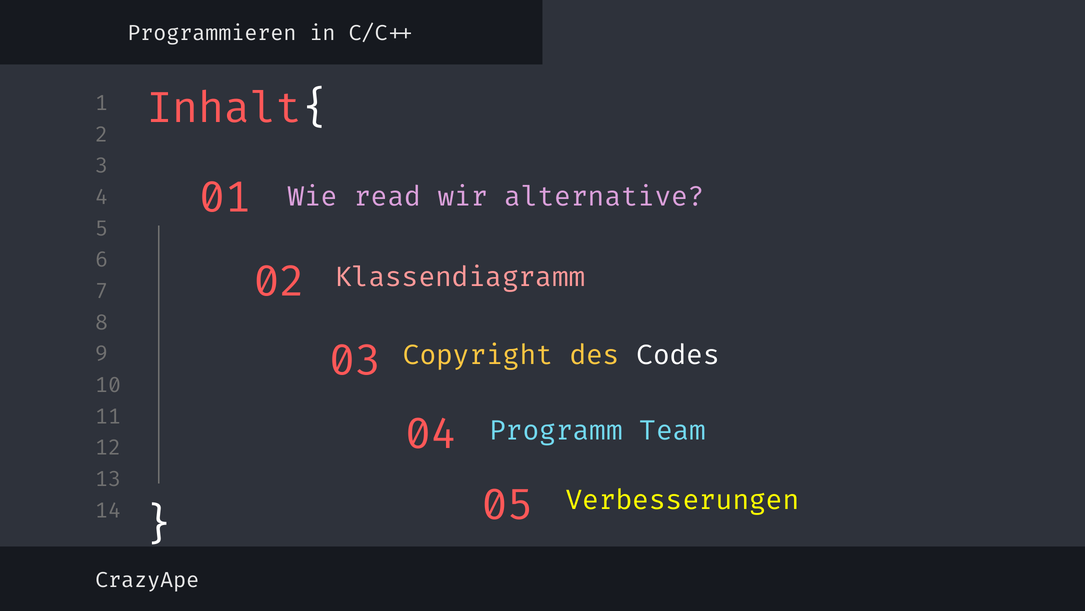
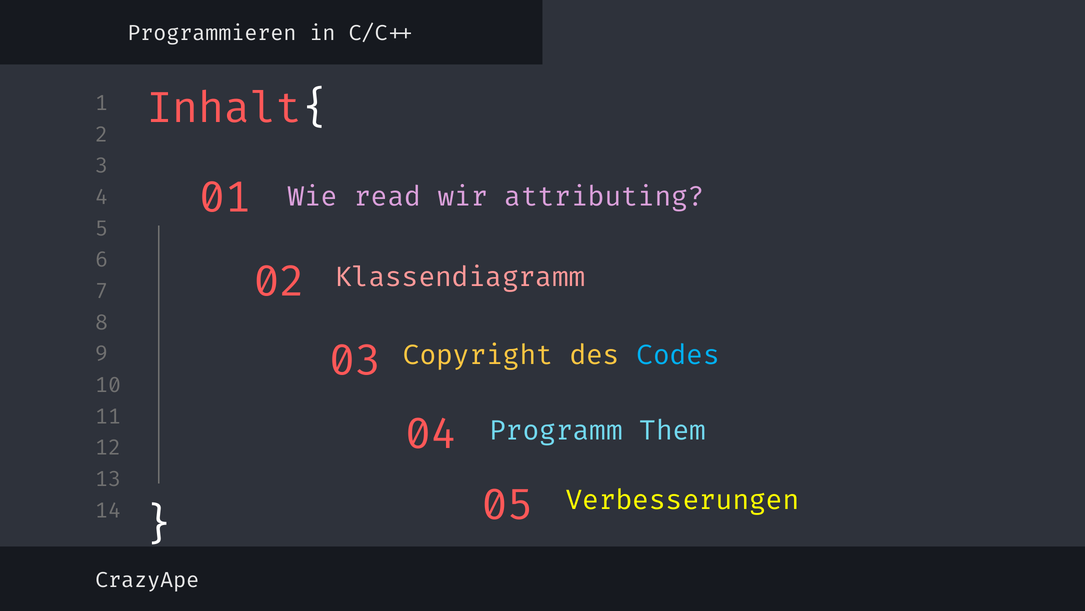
alternative: alternative -> attributing (605, 197)
Codes colour: white -> light blue (678, 355)
Team: Team -> Them (673, 430)
